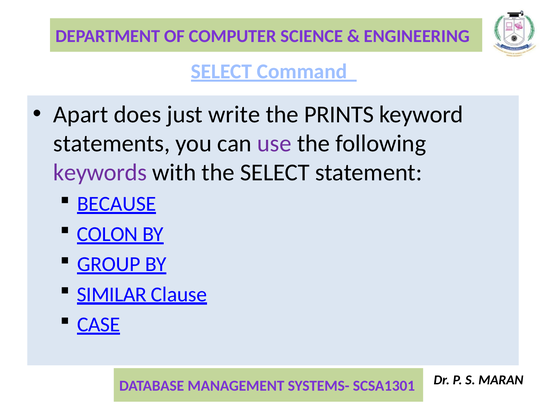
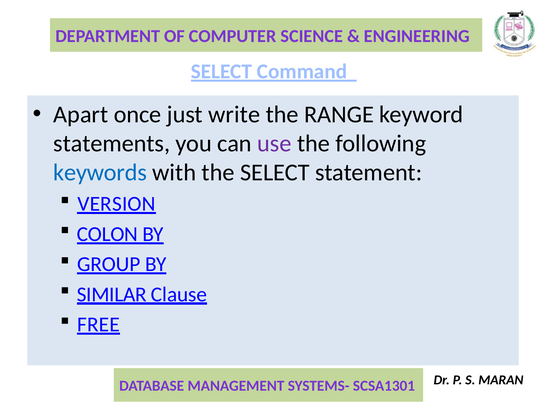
does: does -> once (138, 115)
PRINTS: PRINTS -> RANGE (339, 115)
keywords colour: purple -> blue (100, 173)
BECAUSE: BECAUSE -> VERSION (117, 204)
CASE: CASE -> FREE (98, 325)
